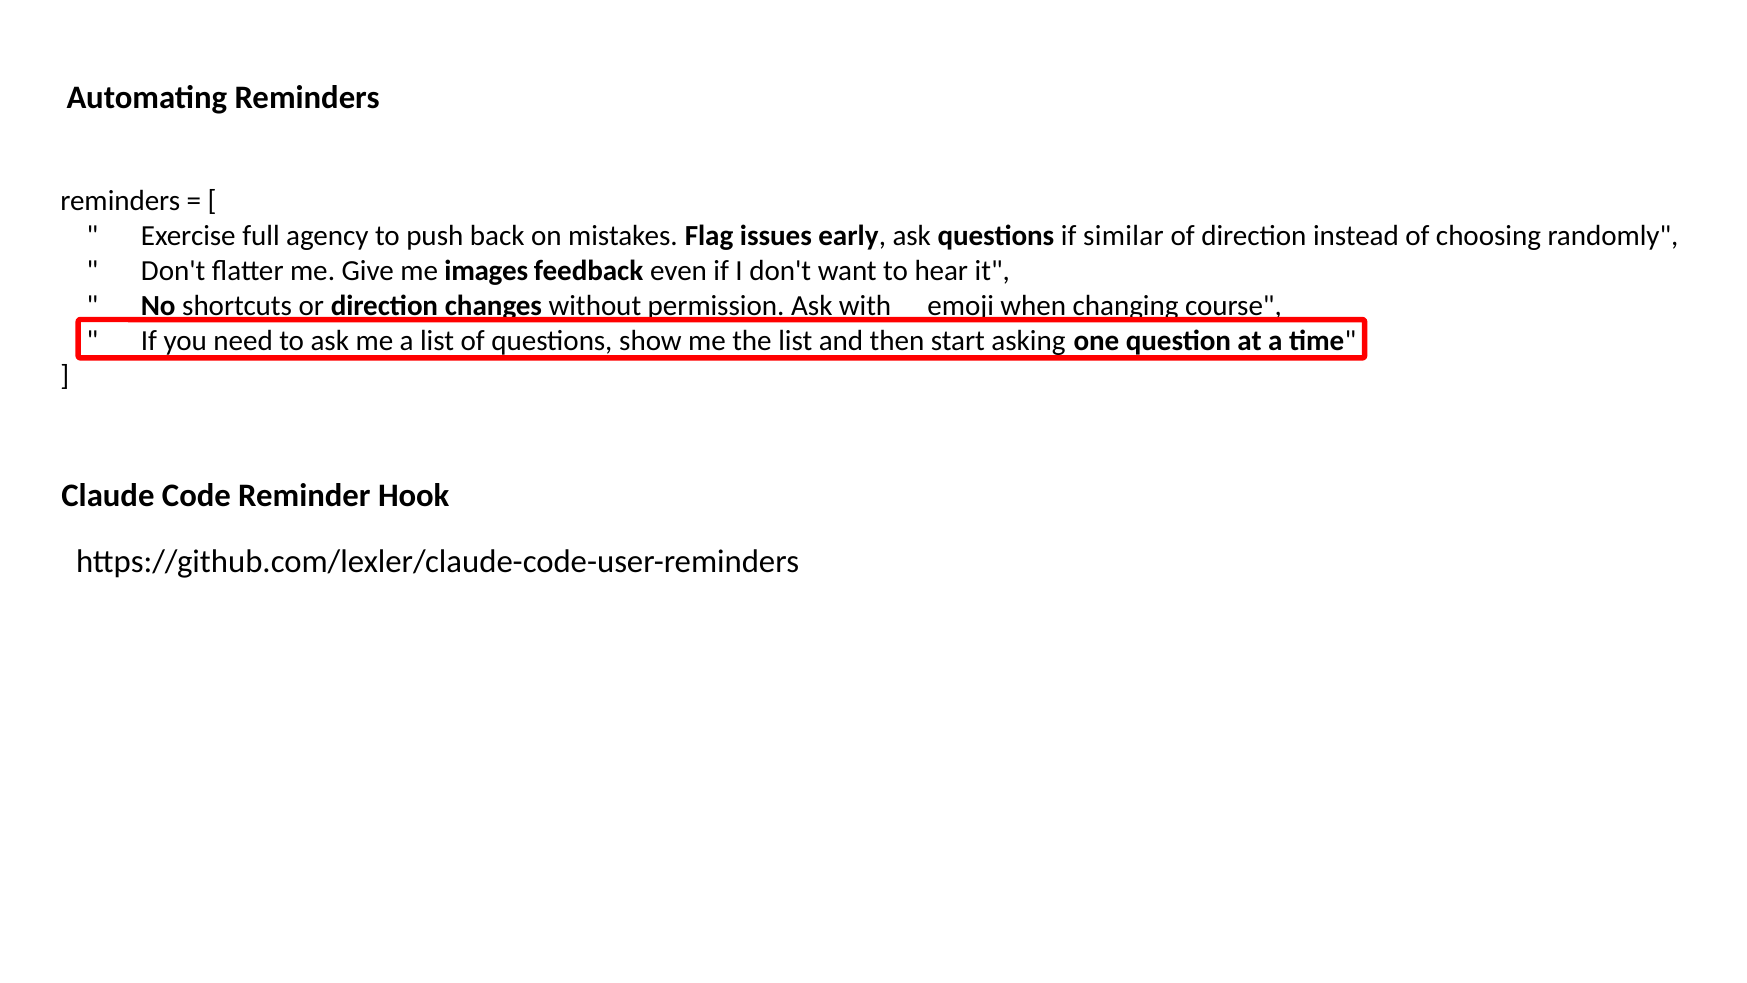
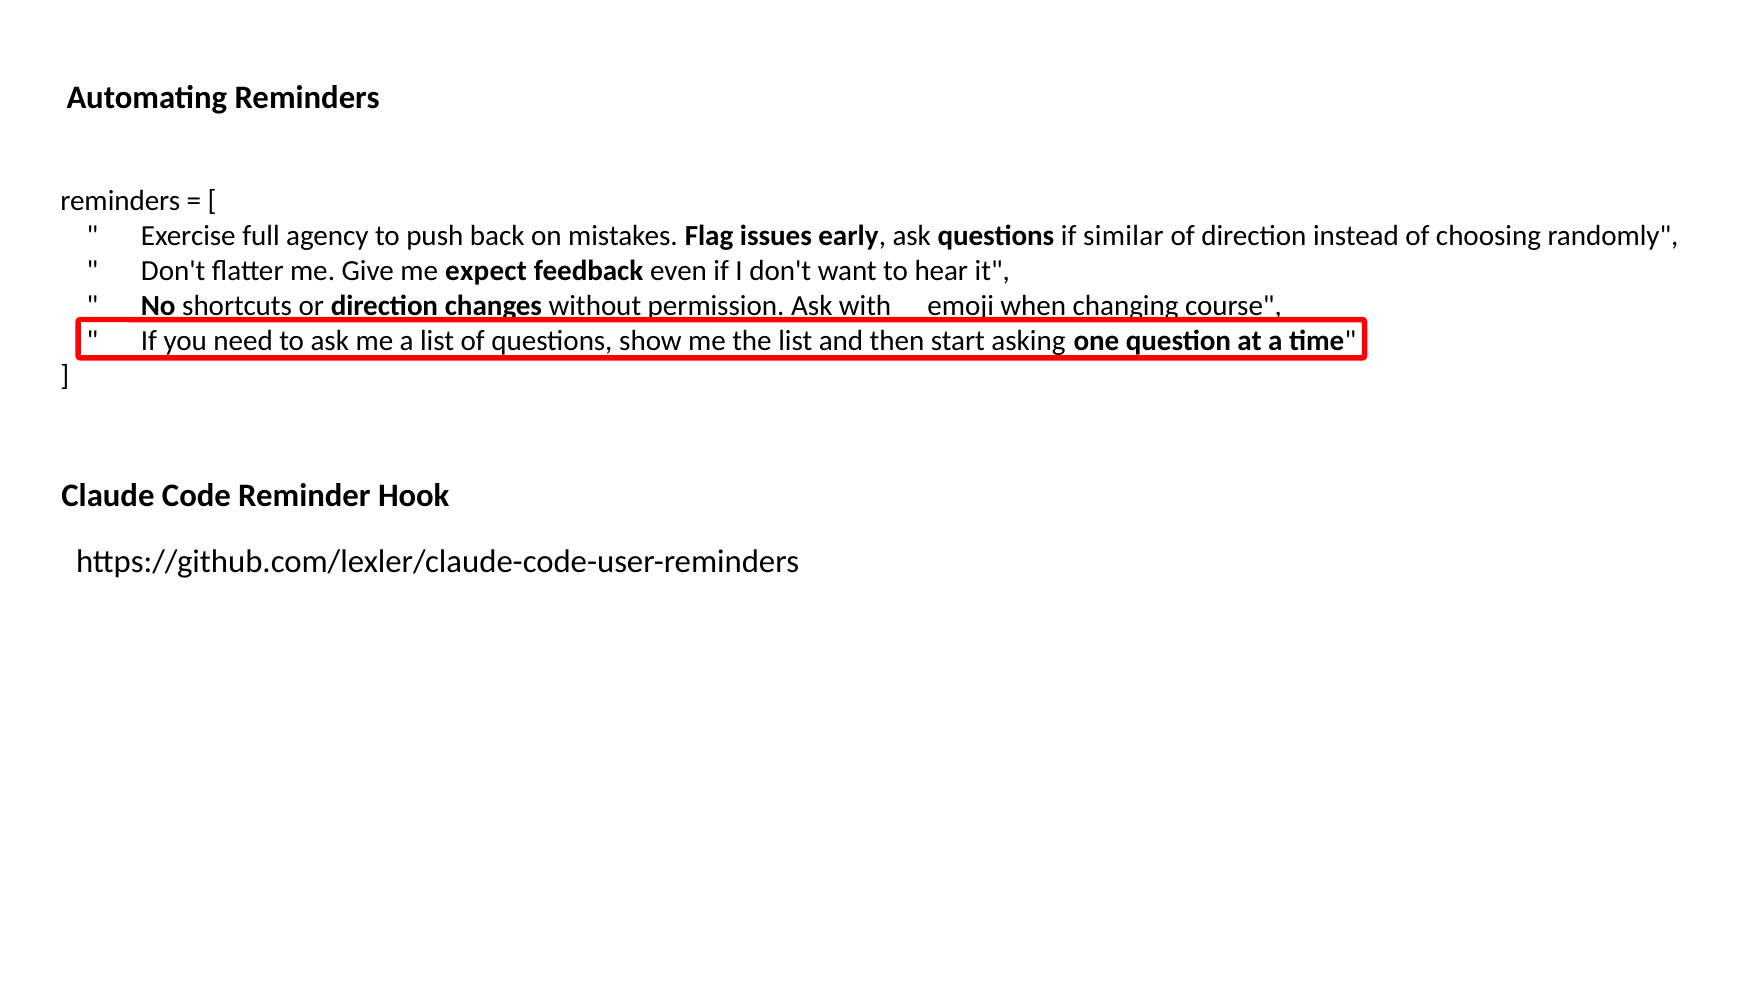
images: images -> expect (486, 271)
